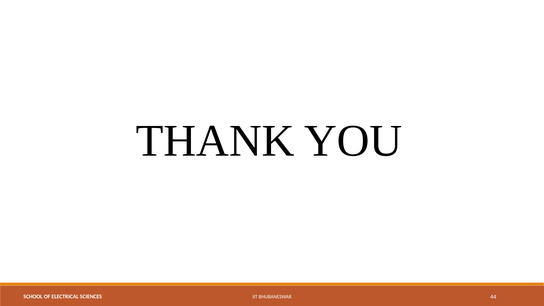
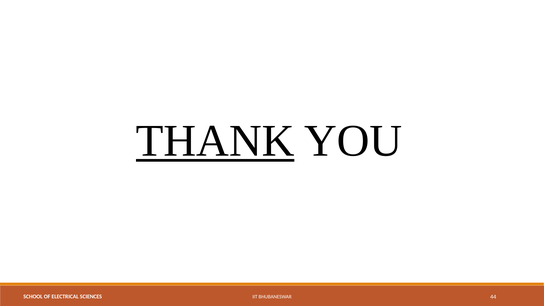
THANK underline: none -> present (215, 141)
